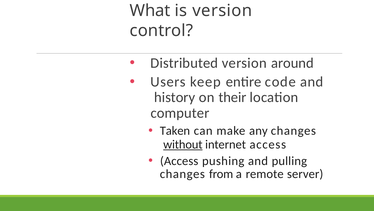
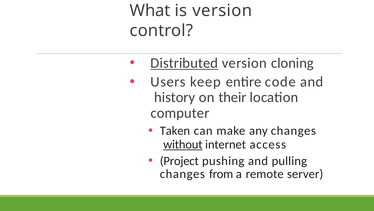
Distributed underline: none -> present (184, 63)
around: around -> cloning (292, 63)
Access: Access -> Project (179, 161)
